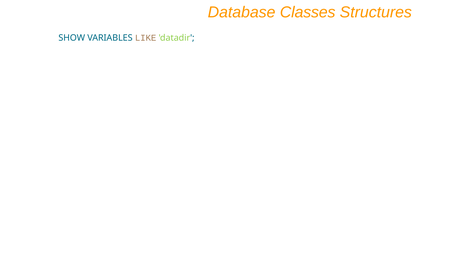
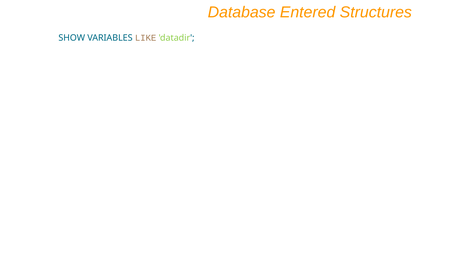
Classes: Classes -> Entered (308, 12)
